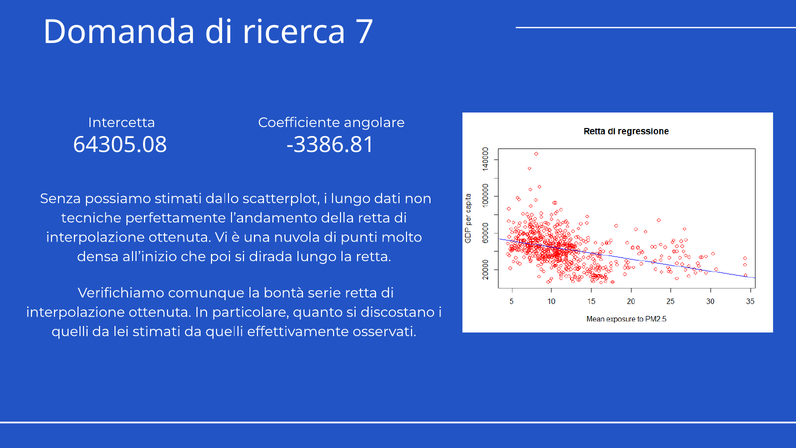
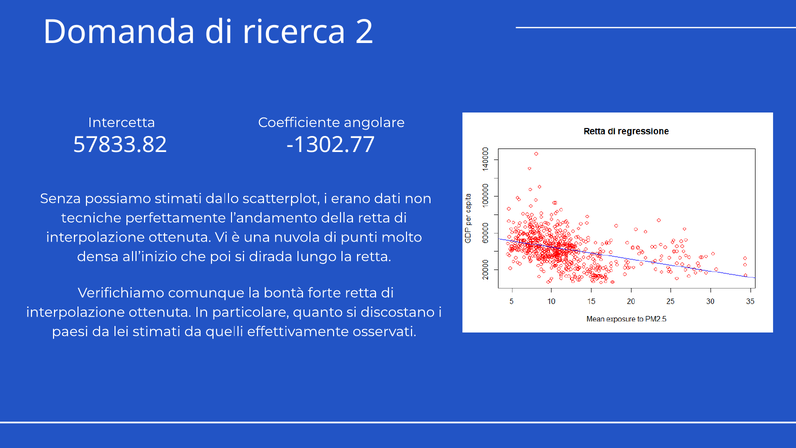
7: 7 -> 2 (365, 32)
64305.08: 64305.08 -> 57833.82 (120, 145)
-3386.81: -3386.81 -> -1302.77 (331, 145)
i lungo: lungo -> erano (351, 198)
serie: serie -> forte (324, 293)
quelli: quelli -> paesi (70, 331)
